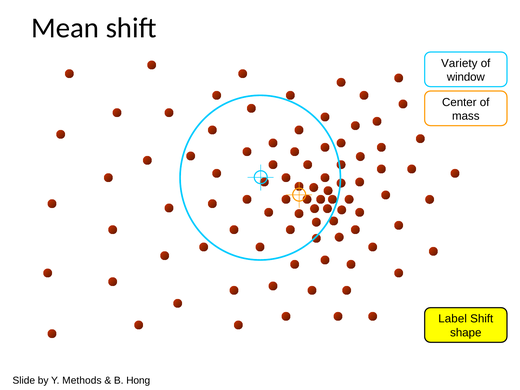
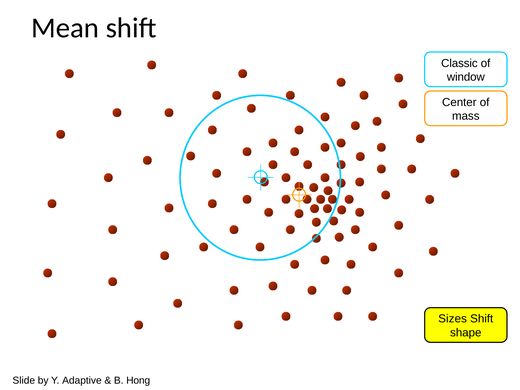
Variety: Variety -> Classic (459, 63)
Label: Label -> Sizes (453, 319)
Methods: Methods -> Adaptive (82, 380)
